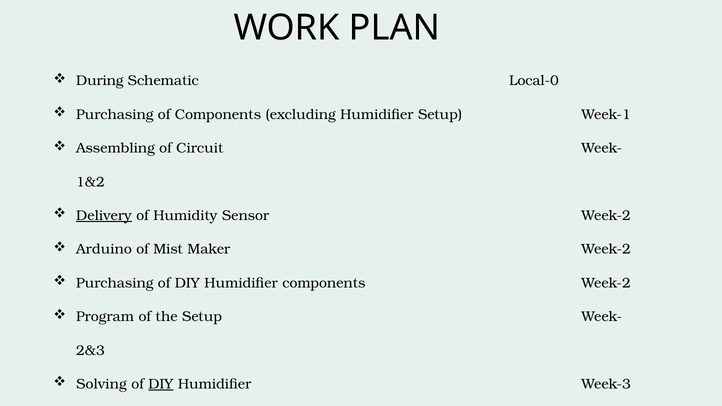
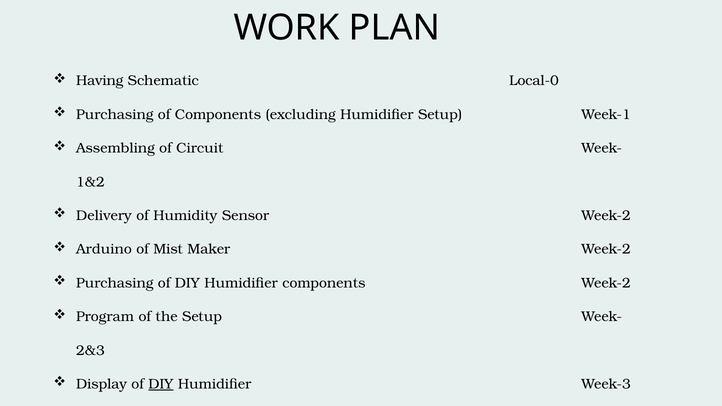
During: During -> Having (100, 81)
Delivery underline: present -> none (104, 216)
Solving: Solving -> Display (102, 384)
